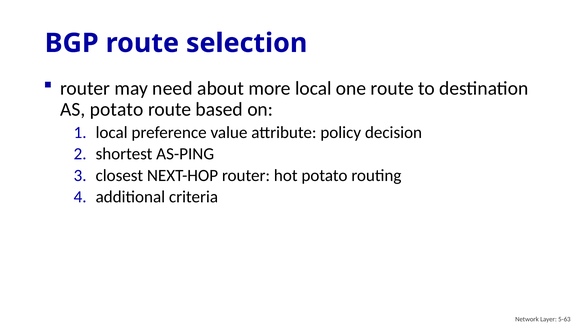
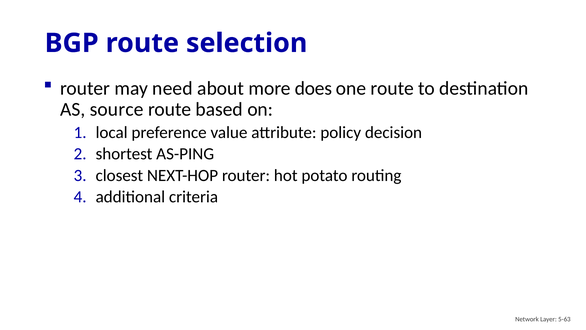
more local: local -> does (313, 88)
AS potato: potato -> source (117, 109)
